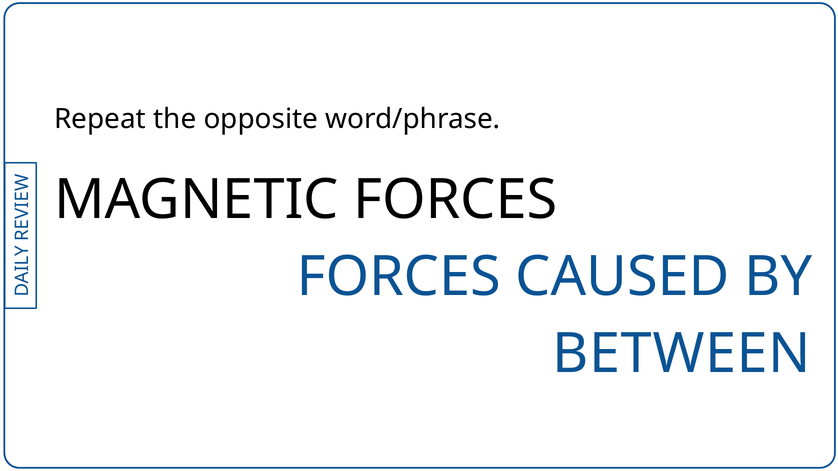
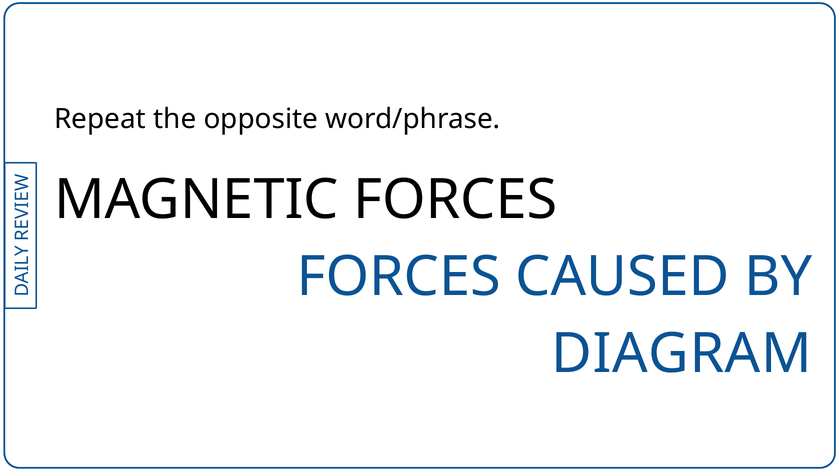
BETWEEN: BETWEEN -> DIAGRAM (682, 354)
